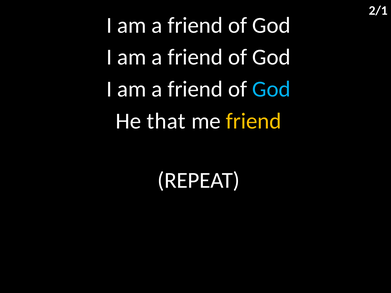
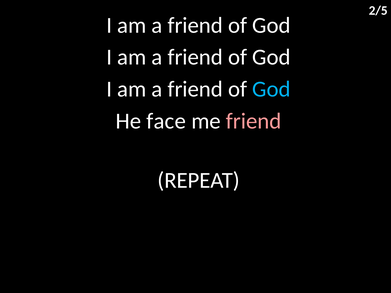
2/1: 2/1 -> 2/5 (378, 11)
that: that -> face (166, 121)
friend colour: yellow -> pink (254, 121)
